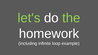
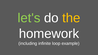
the colour: light green -> yellow (71, 18)
